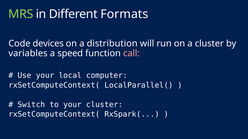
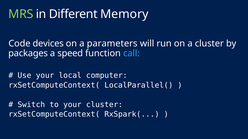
Formats: Formats -> Memory (124, 14)
distribution: distribution -> parameters (112, 44)
variables: variables -> packages (28, 54)
call colour: pink -> light blue (131, 54)
